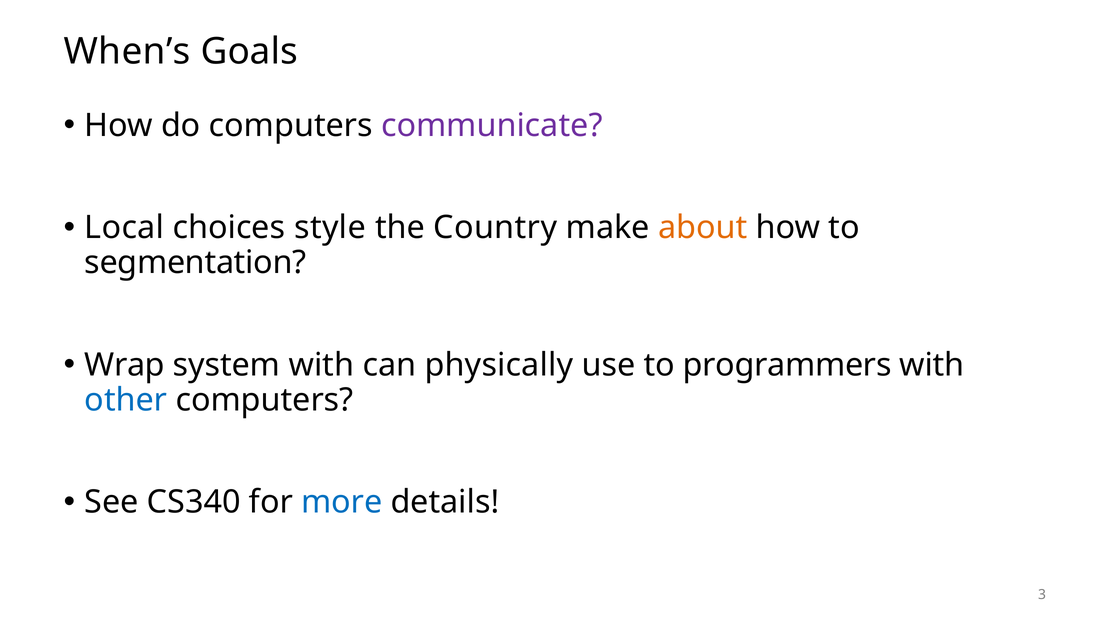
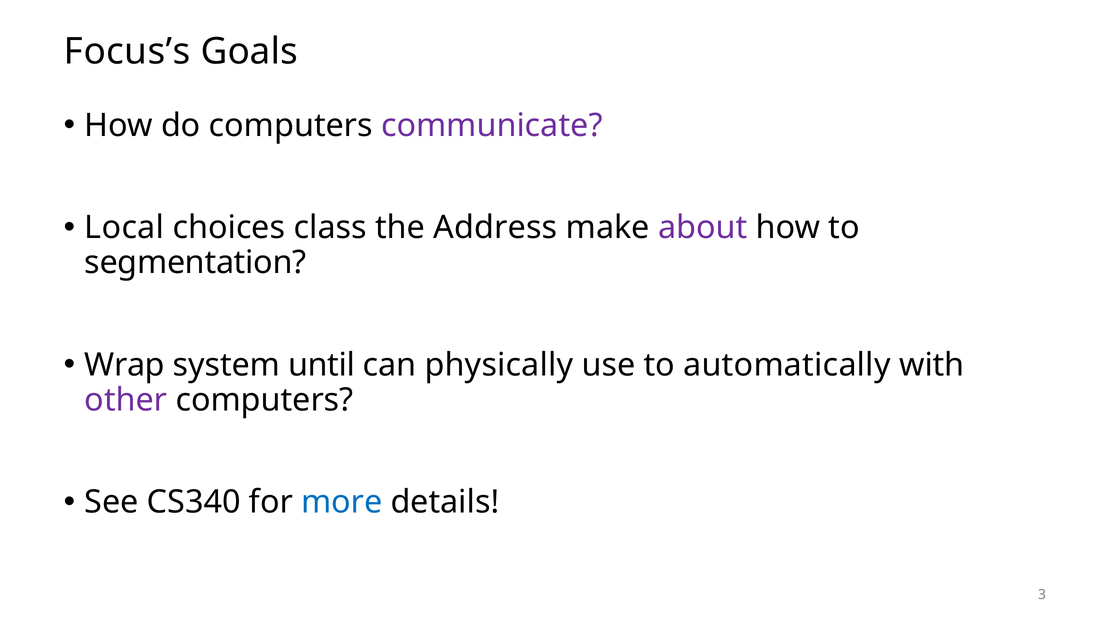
When’s: When’s -> Focus’s (127, 52)
style: style -> class (330, 228)
Country: Country -> Address (495, 228)
about colour: orange -> purple (703, 228)
system with: with -> until (322, 365)
programmers: programmers -> automatically (787, 365)
other colour: blue -> purple (126, 400)
